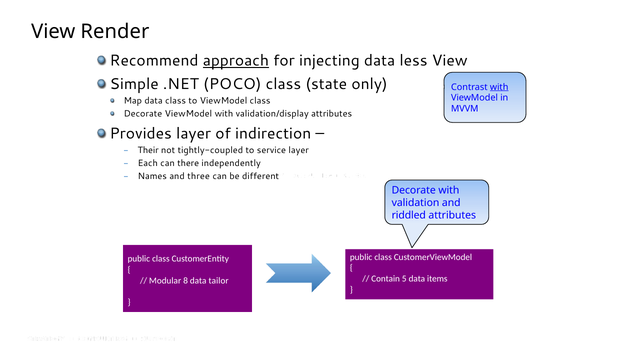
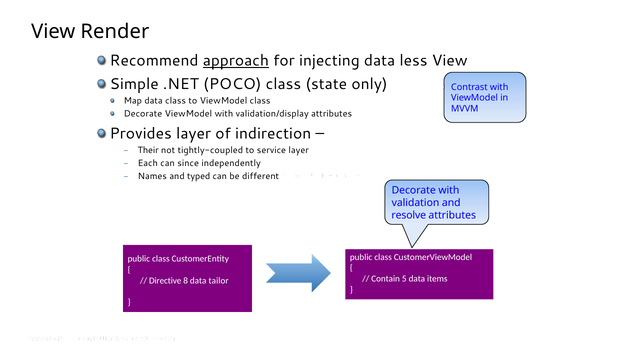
with underline: present -> none (499, 87)
there: there -> since (188, 163)
three: three -> typed (199, 176)
riddled: riddled -> resolve (409, 215)
Modular: Modular -> Directive (165, 281)
